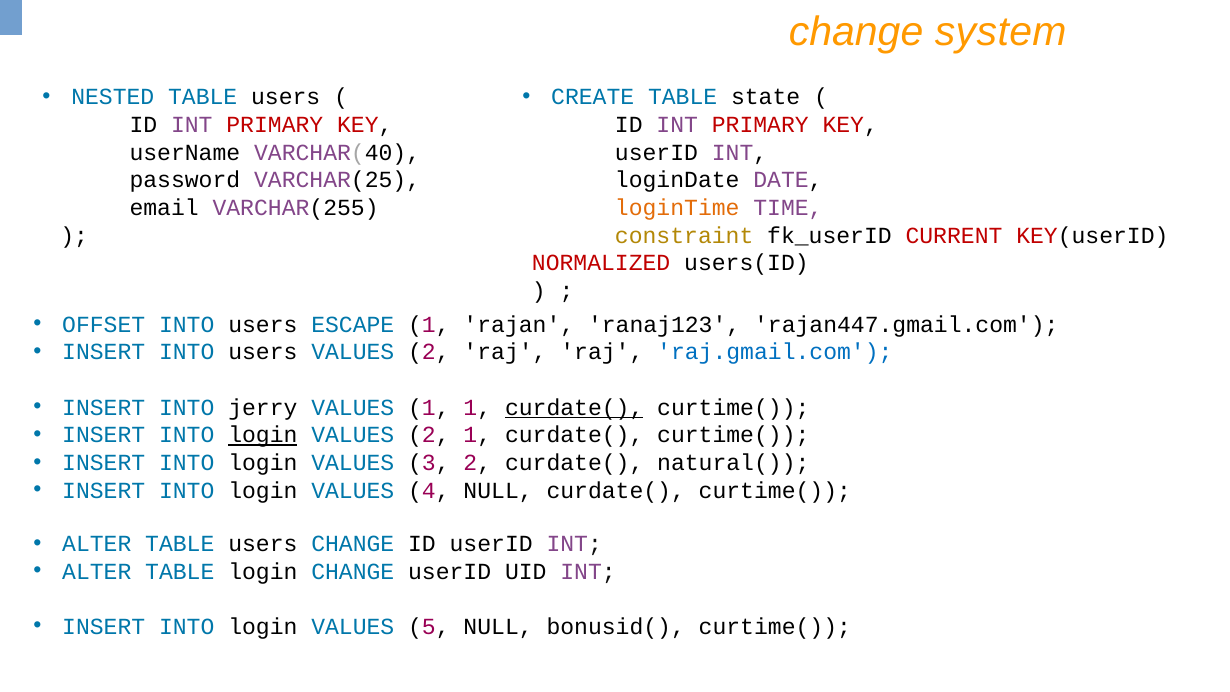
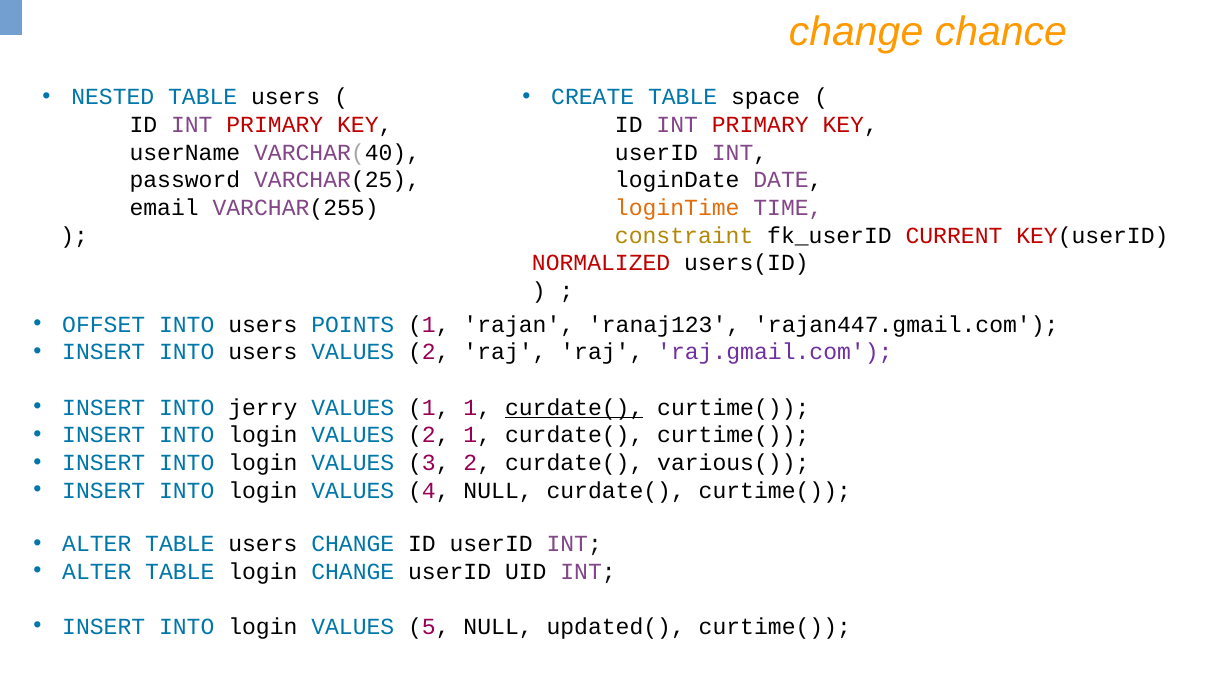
system: system -> chance (1001, 32)
state: state -> space (766, 97)
ESCAPE: ESCAPE -> POINTS (353, 324)
raj.gmail.com colour: blue -> purple (775, 352)
login underline: present -> none (263, 435)
natural(: natural( -> various( (733, 463)
bonusid(: bonusid( -> updated( (616, 626)
